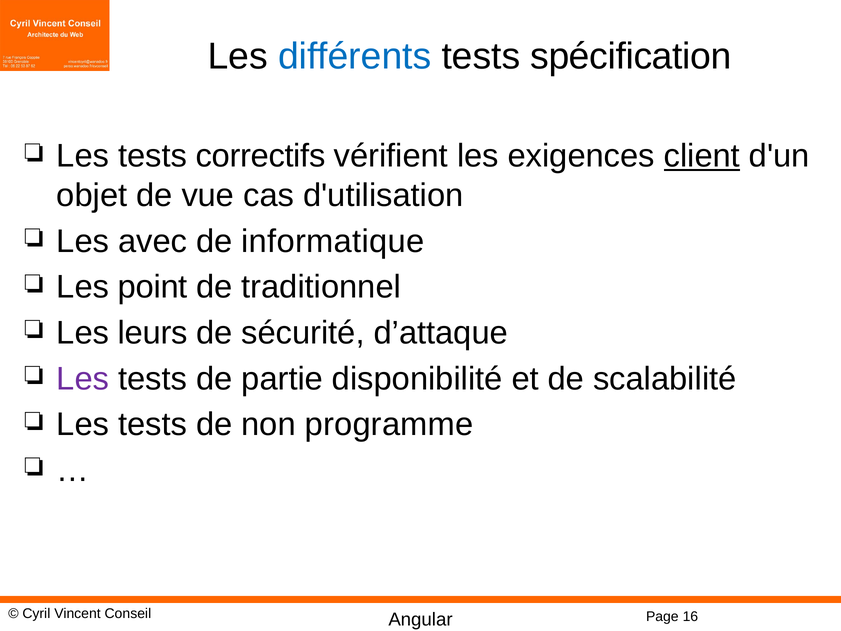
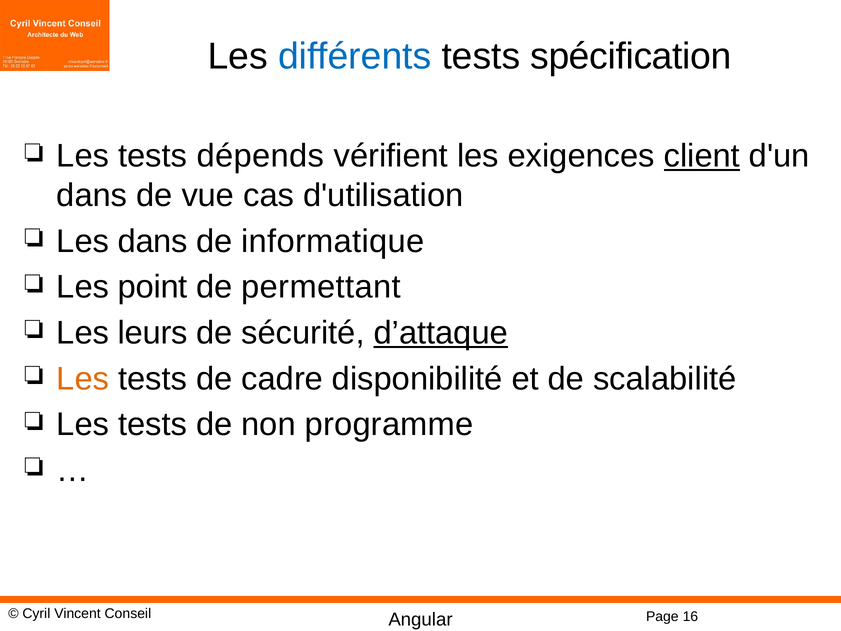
correctifs: correctifs -> dépends (260, 156)
objet: objet -> dans (92, 195)
Les avec: avec -> dans (153, 241)
traditionnel: traditionnel -> permettant (321, 287)
d’attaque underline: none -> present (441, 333)
Les colour: purple -> orange (83, 379)
partie: partie -> cadre (282, 379)
